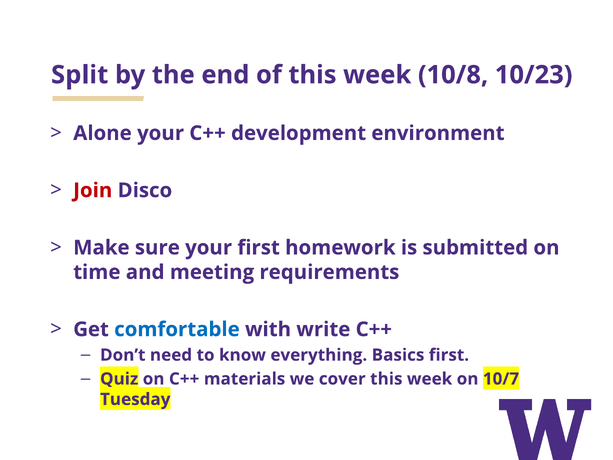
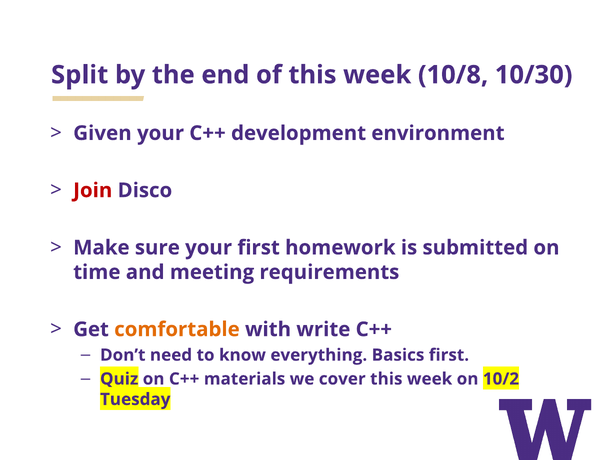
10/23: 10/23 -> 10/30 (534, 75)
Alone: Alone -> Given (102, 133)
comfortable colour: blue -> orange (177, 329)
10/7: 10/7 -> 10/2 (501, 379)
